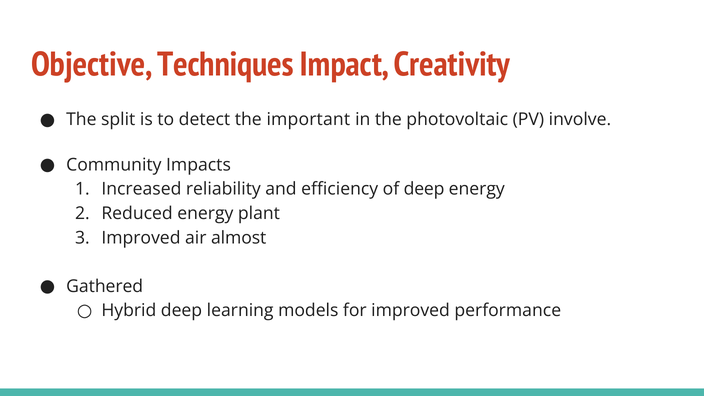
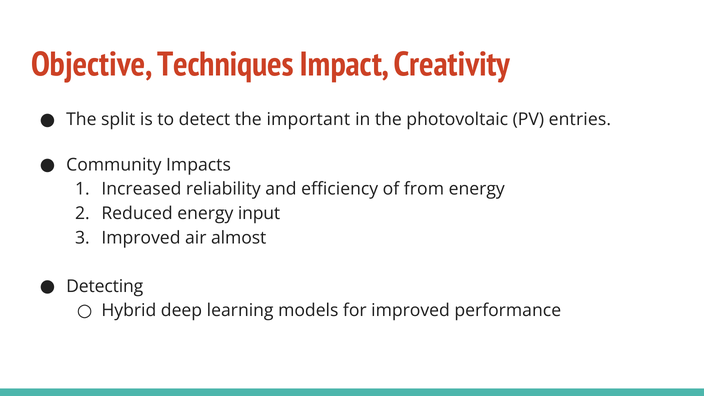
involve: involve -> entries (580, 119)
of deep: deep -> from (424, 189)
plant: plant -> input (259, 213)
Gathered: Gathered -> Detecting (105, 286)
